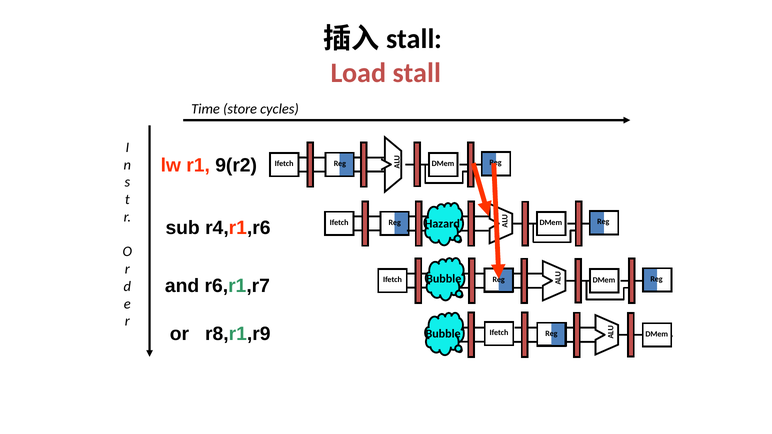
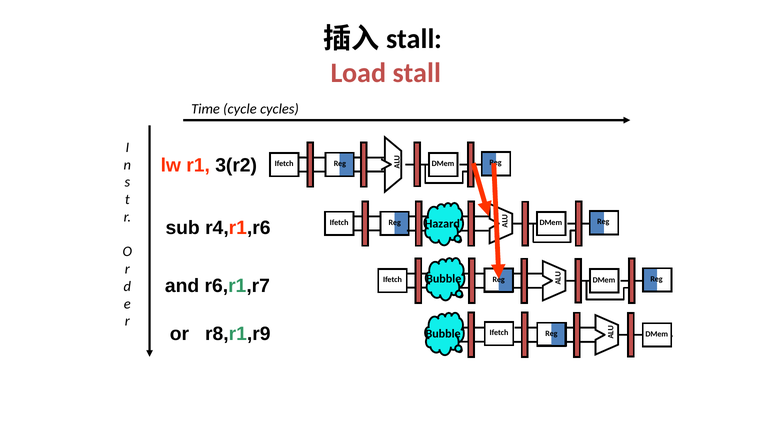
store: store -> cycle (240, 109)
9(r2: 9(r2 -> 3(r2 (236, 165)
